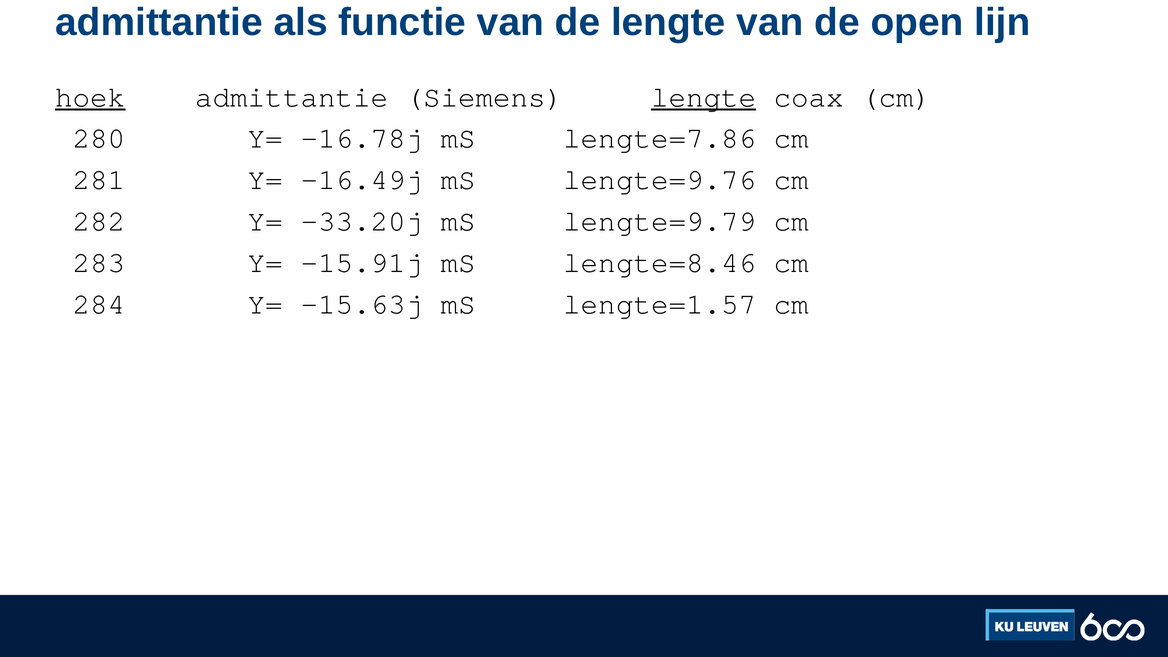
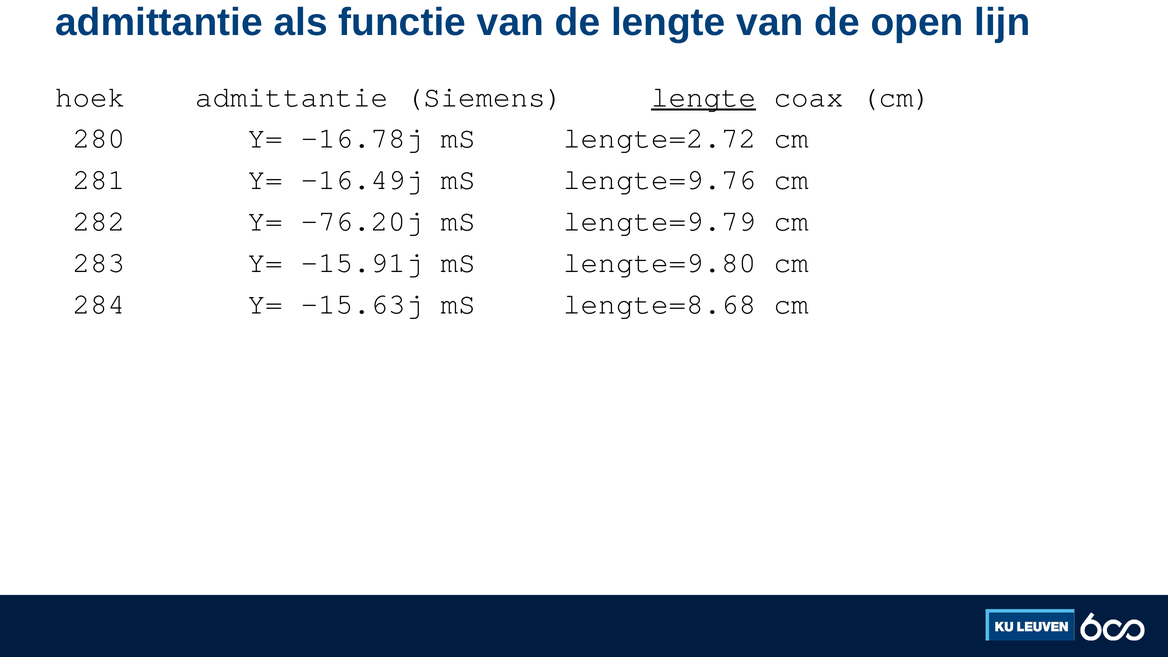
hoek underline: present -> none (90, 97)
lengte=7.86: lengte=7.86 -> lengte=2.72 (660, 138)
-33.20j: -33.20j -> -76.20j (362, 221)
lengte=8.46: lengte=8.46 -> lengte=9.80 (660, 263)
lengte=1.57: lengte=1.57 -> lengte=8.68 (660, 304)
